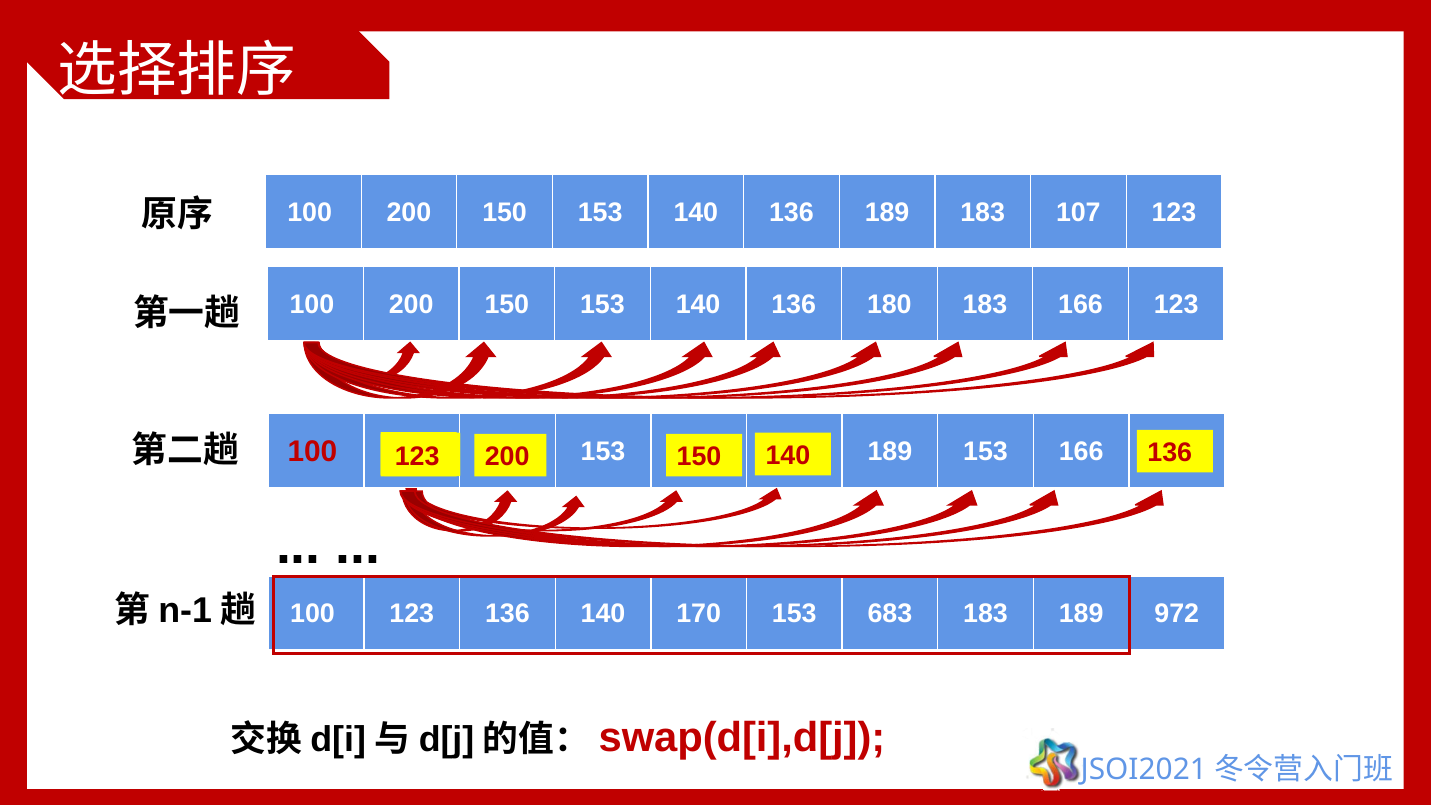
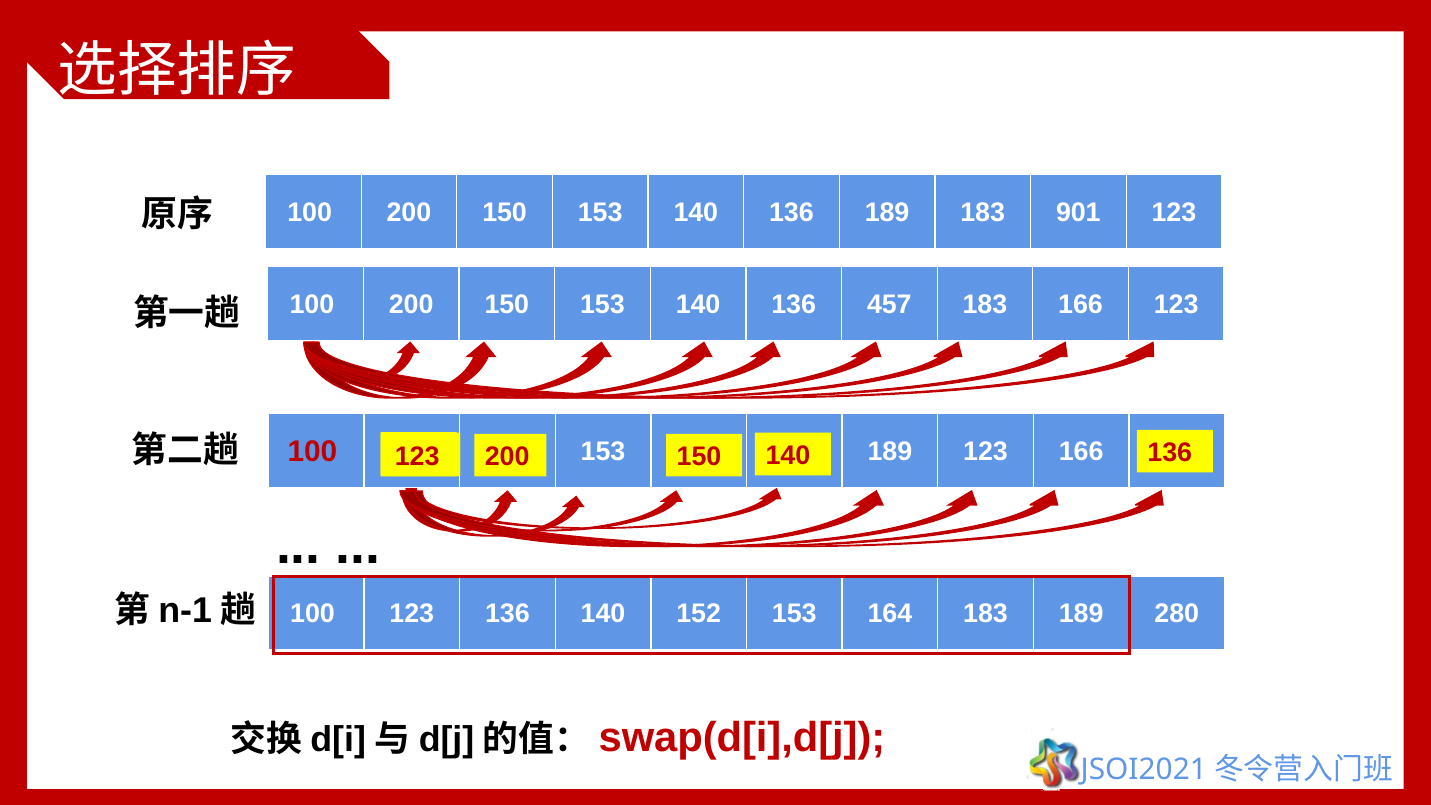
107: 107 -> 901 (1078, 212)
180: 180 -> 457 (889, 305)
189 153: 153 -> 123 (986, 452)
170: 170 -> 152 (699, 614)
683: 683 -> 164 (890, 614)
972: 972 -> 280 (1177, 614)
